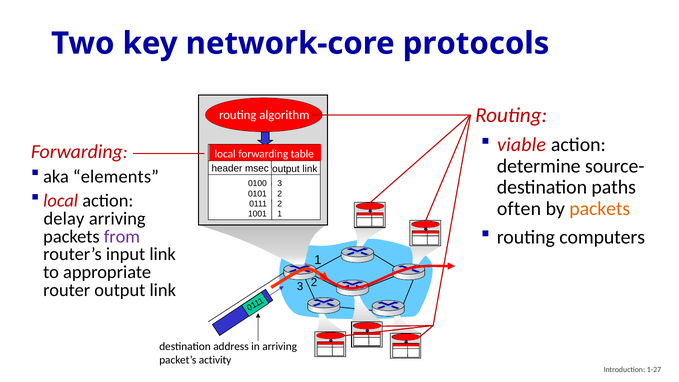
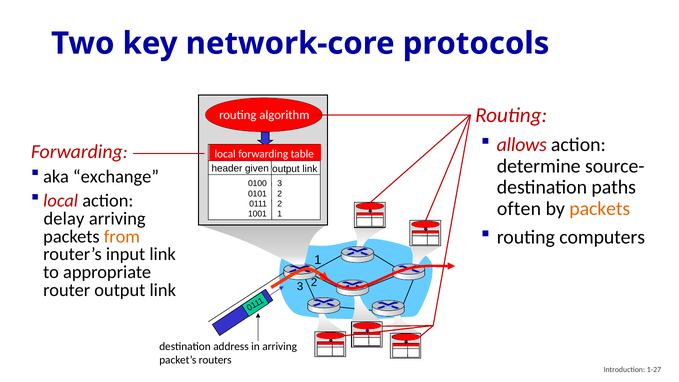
viable: viable -> allows (522, 145)
msec: msec -> given (257, 169)
elements: elements -> exchange (116, 176)
from colour: purple -> orange (122, 236)
activity: activity -> routers (215, 360)
